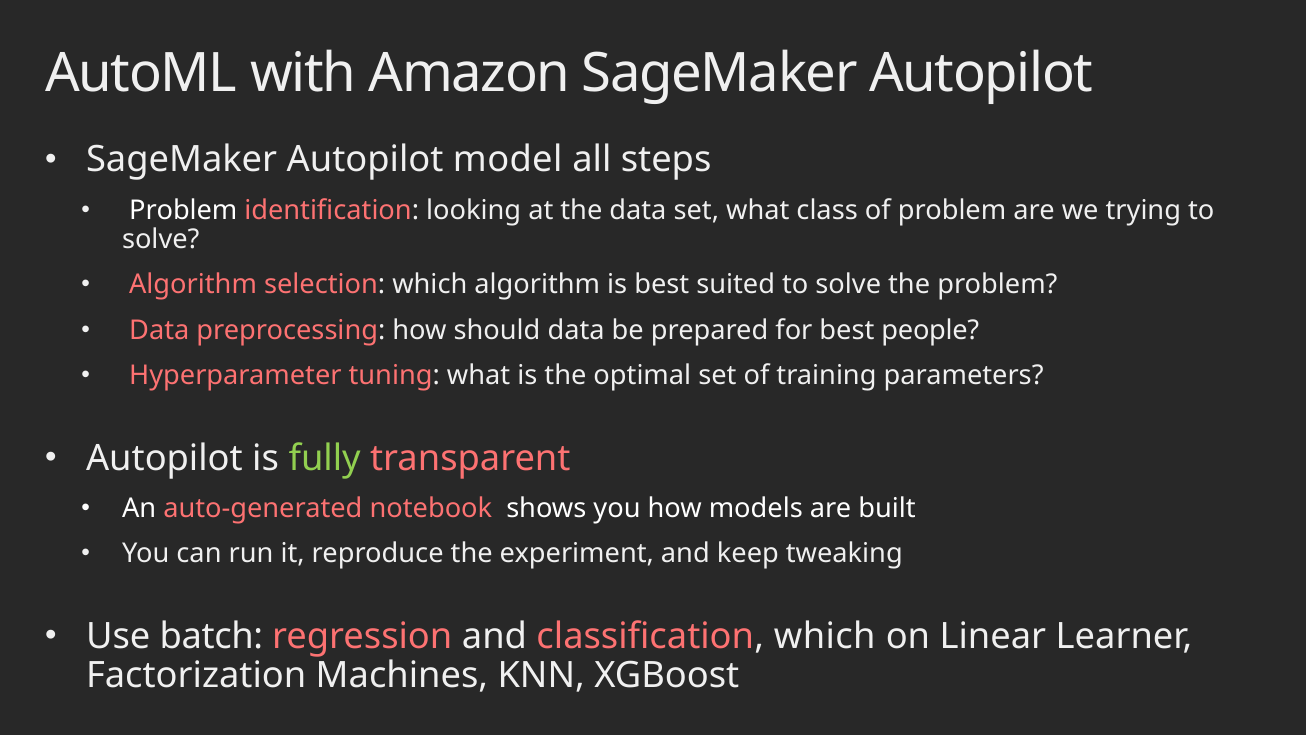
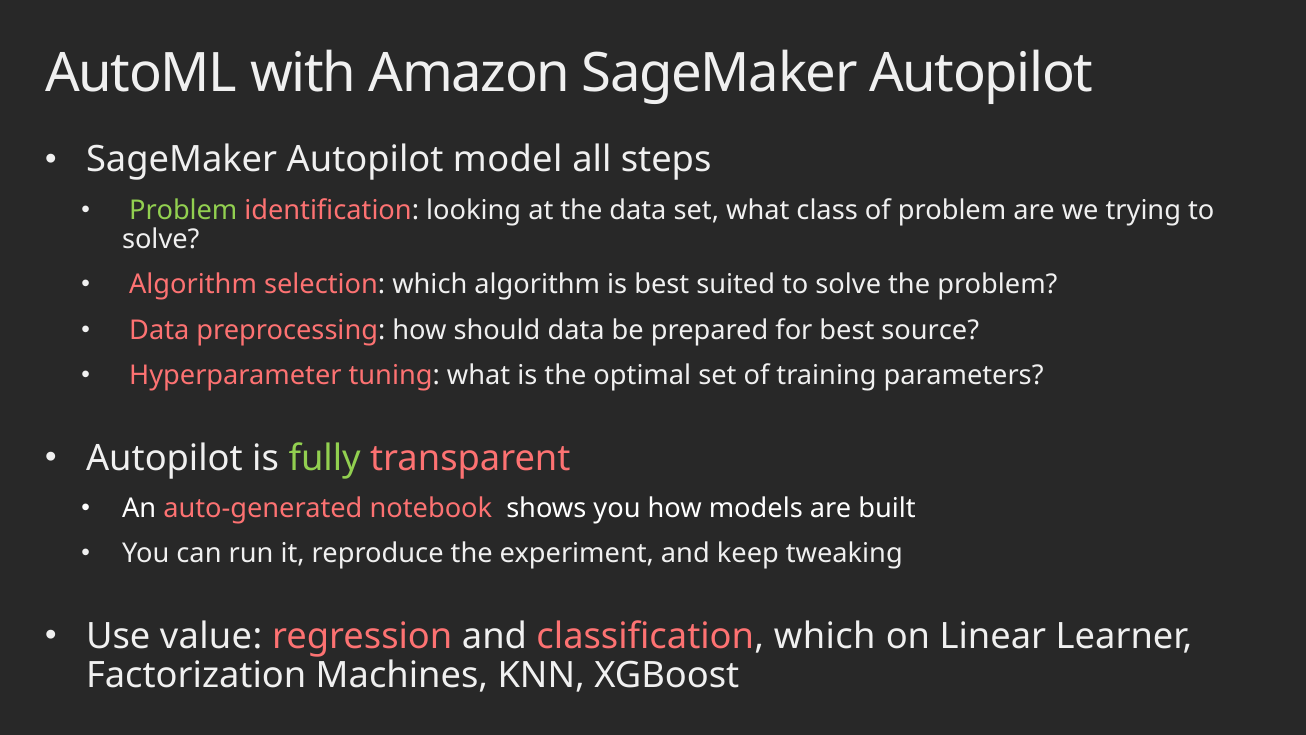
Problem colour: white -> light green (183, 210)
people: people -> source (930, 330)
batch: batch -> value (211, 636)
